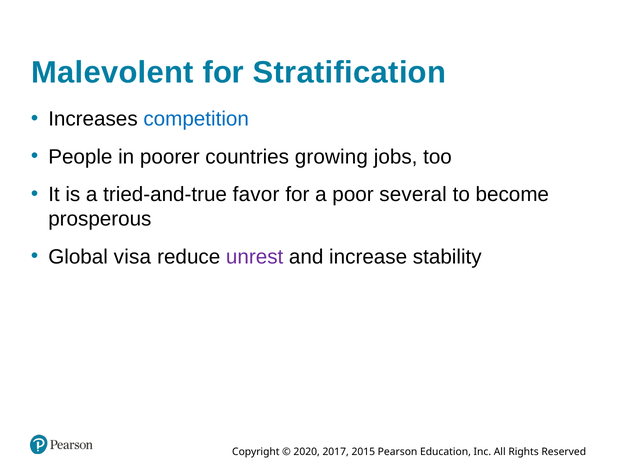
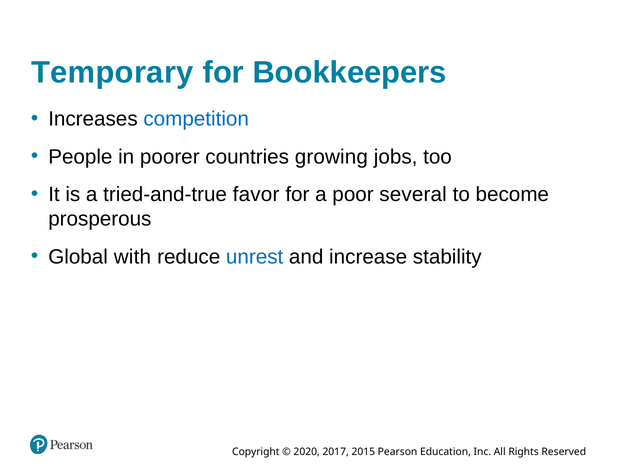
Malevolent: Malevolent -> Temporary (112, 72)
Stratification: Stratification -> Bookkeepers (350, 72)
visa: visa -> with (132, 257)
unrest colour: purple -> blue (255, 257)
